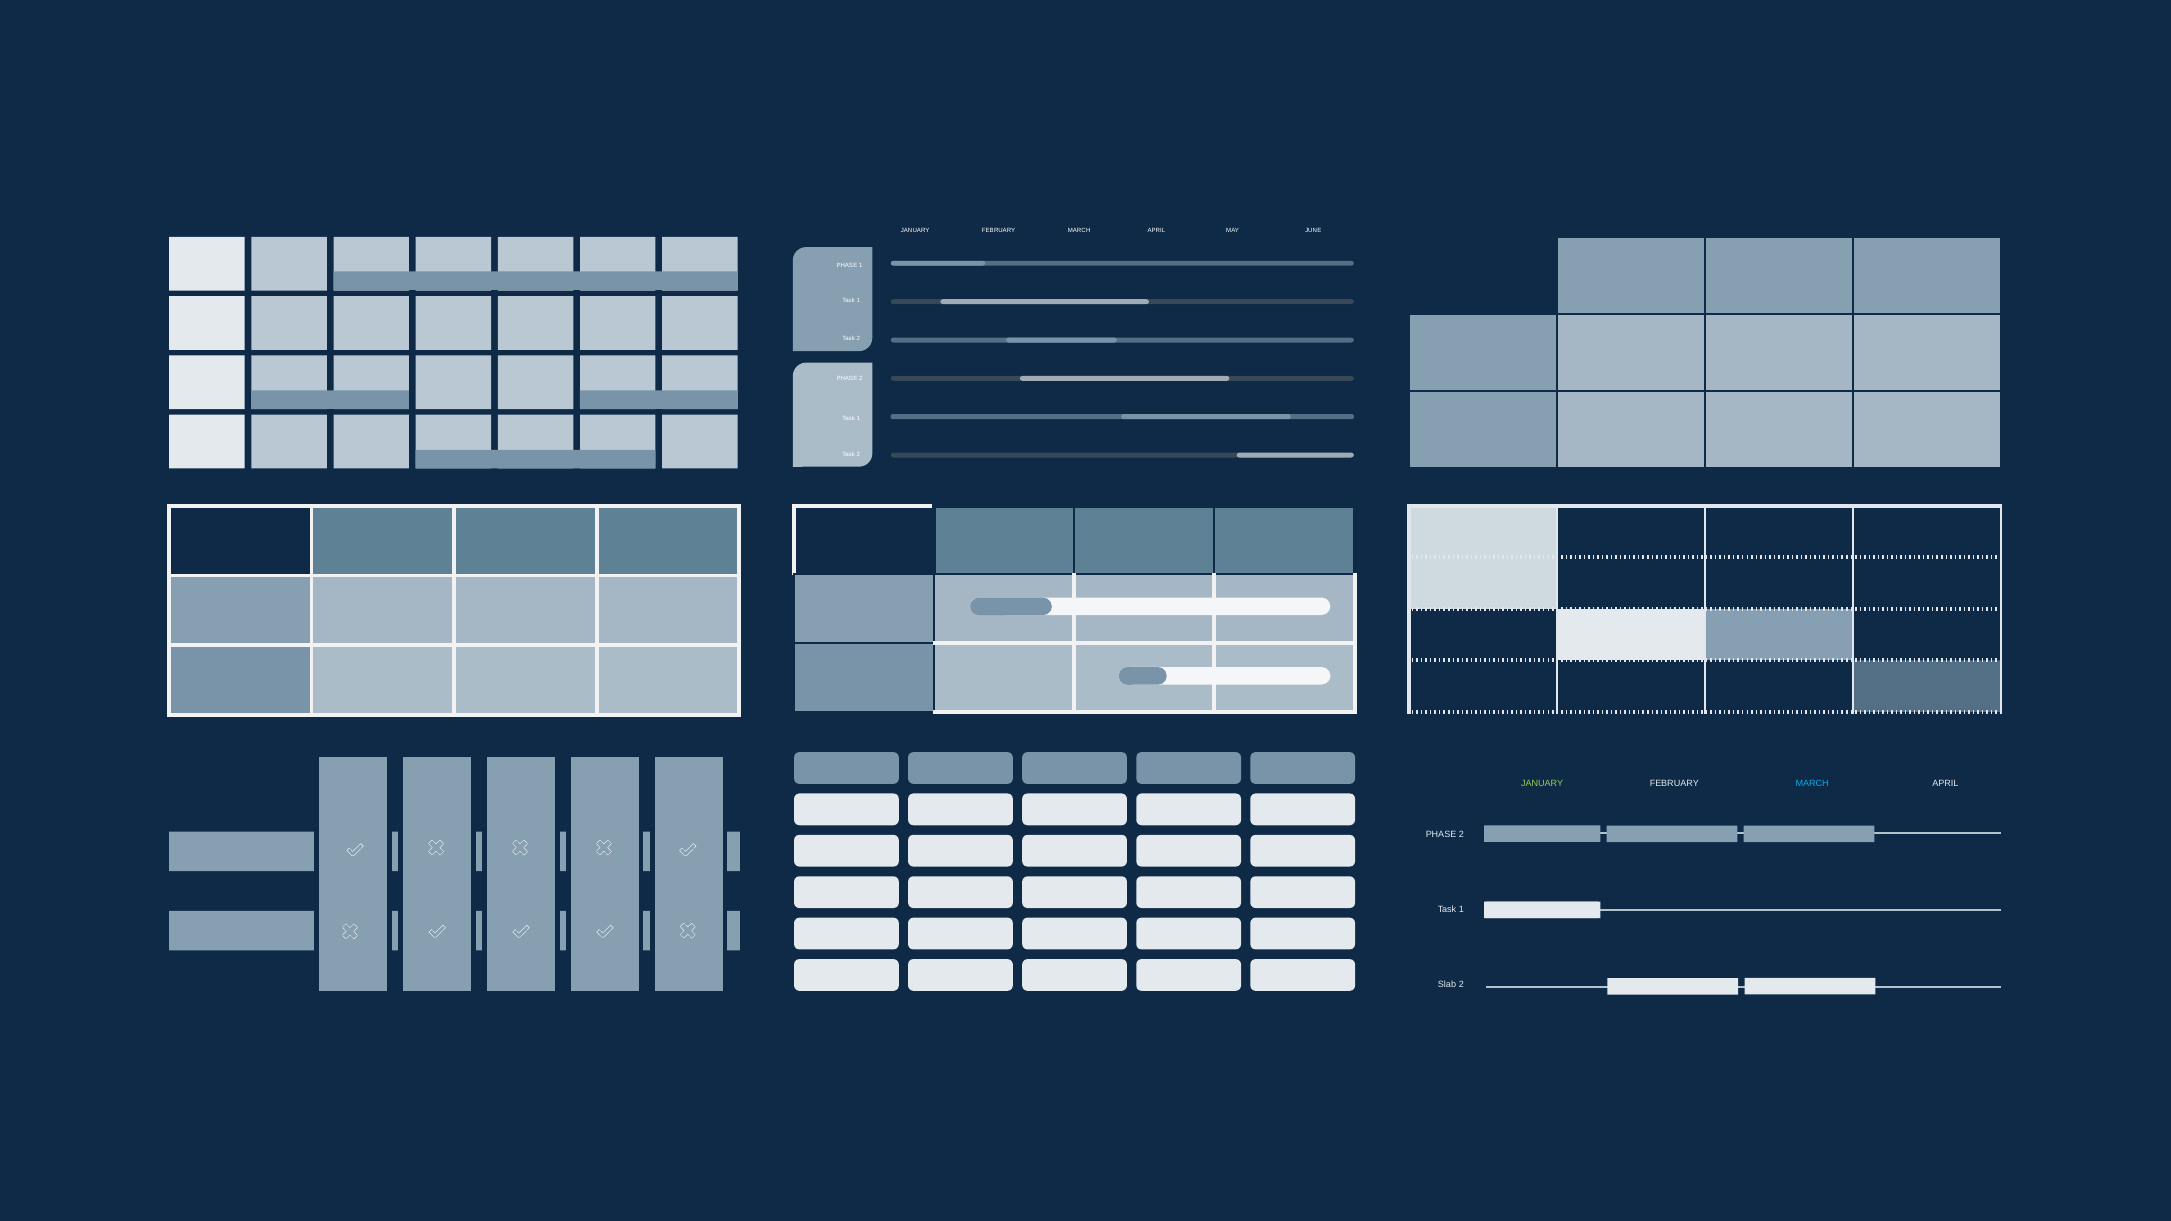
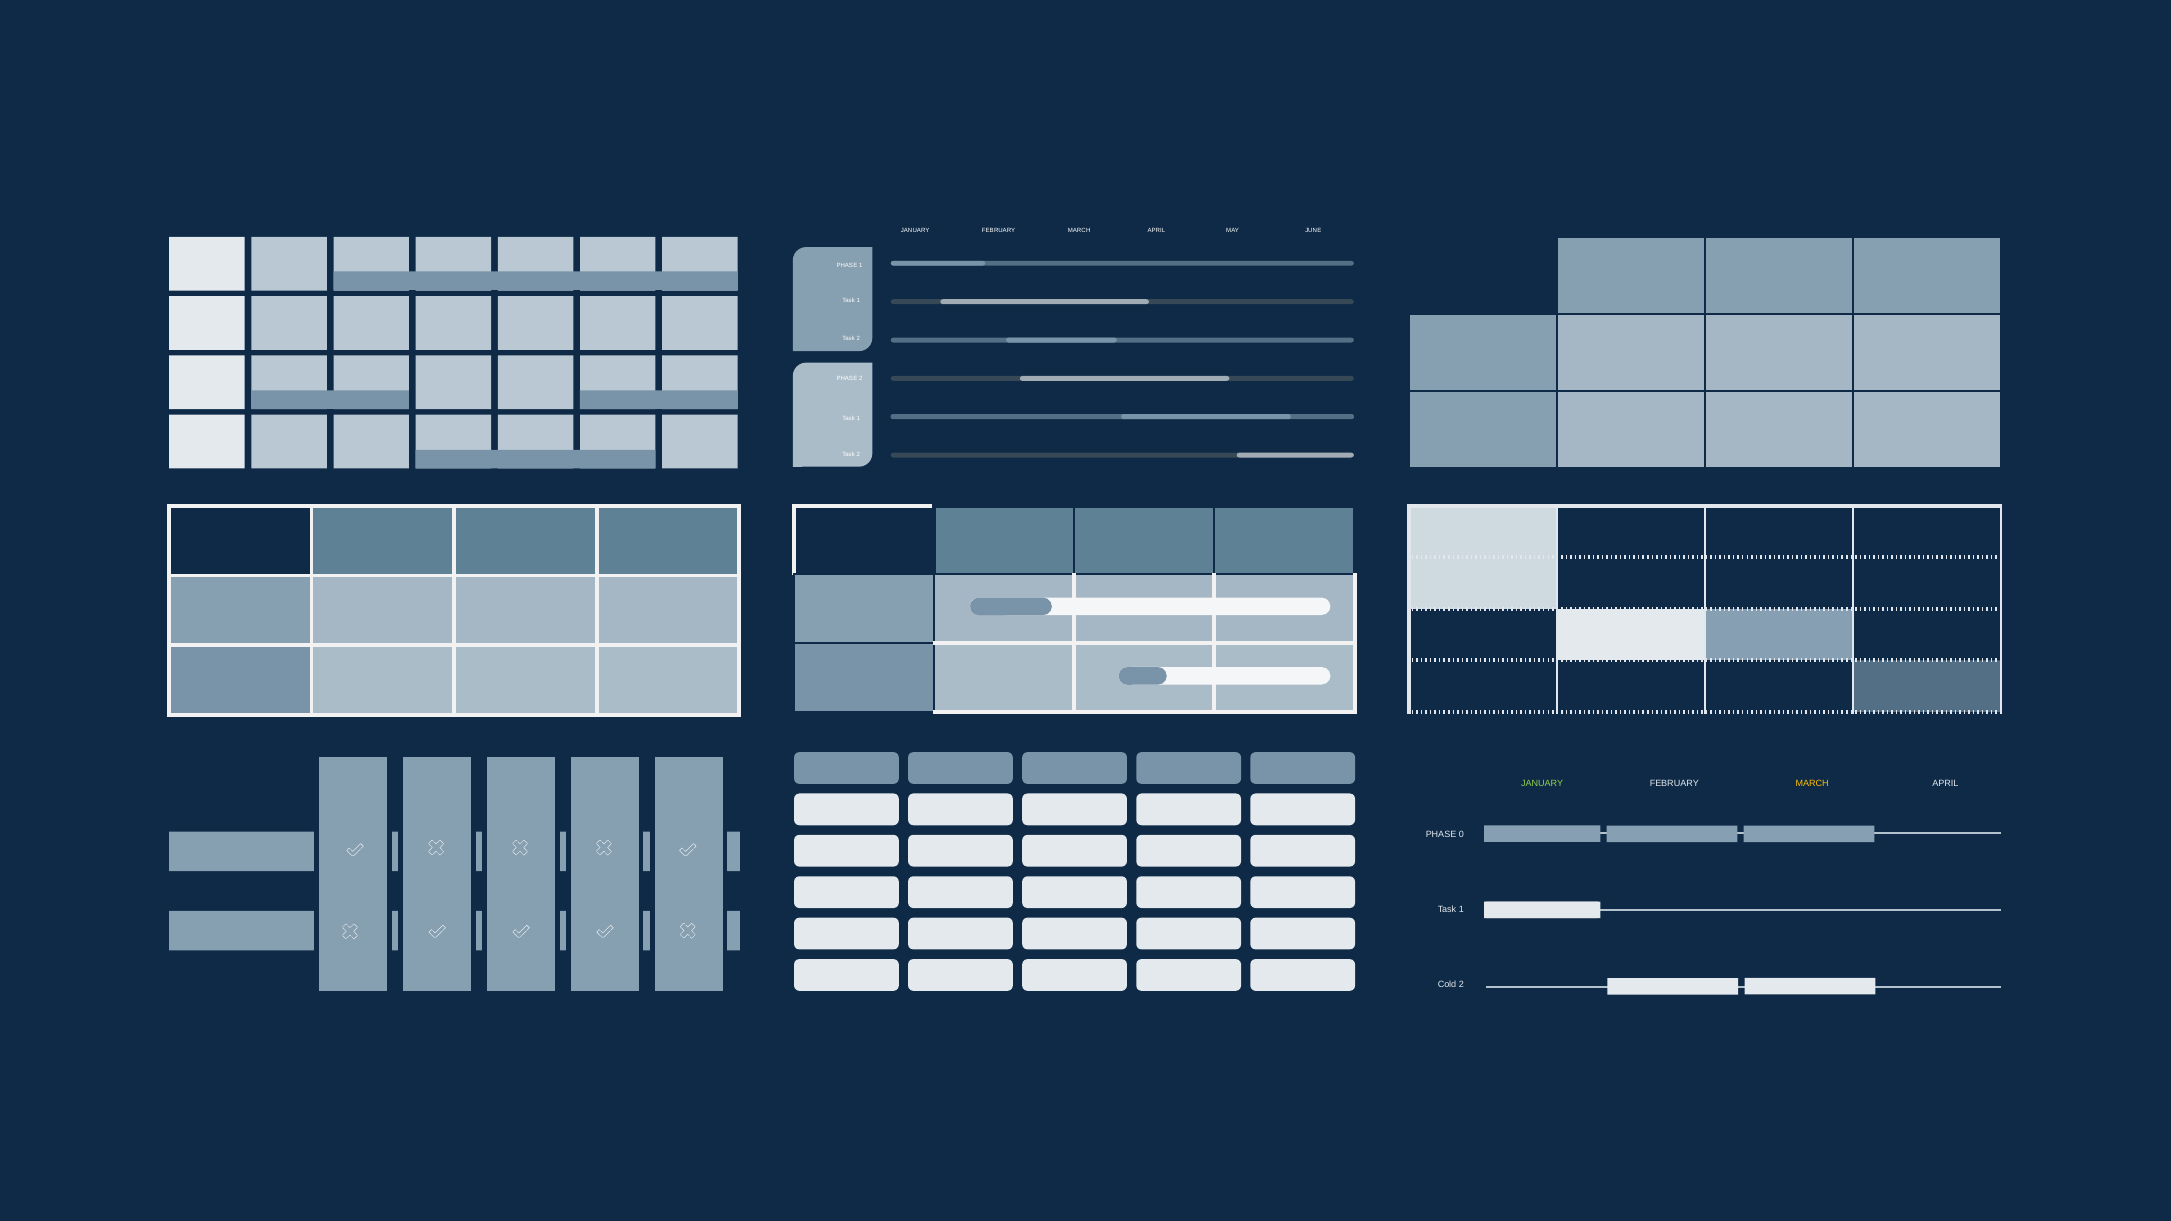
MARCH colour: light blue -> yellow (1812, 784)
2: 2 -> 0 (1461, 834)
Slab: Slab -> Cold (1447, 984)
